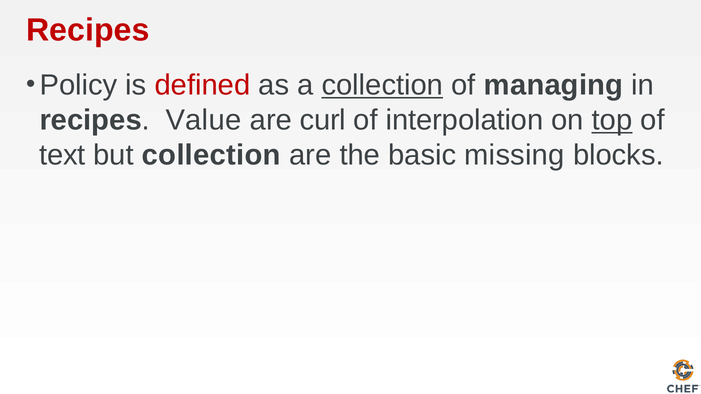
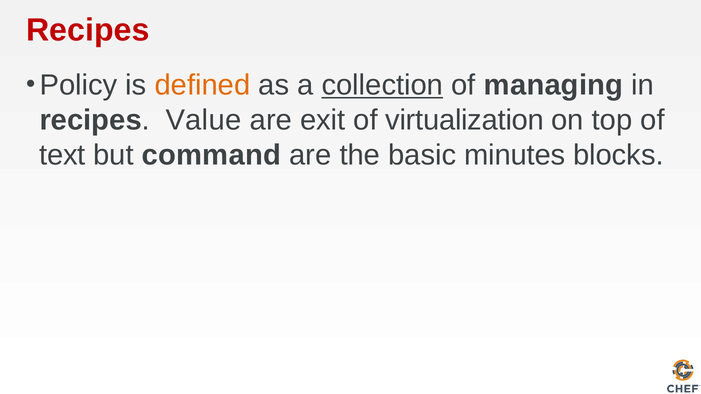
defined colour: red -> orange (202, 85)
curl: curl -> exit (323, 120)
interpolation: interpolation -> virtualization (465, 120)
top underline: present -> none (612, 120)
but collection: collection -> command (211, 155)
missing: missing -> minutes (515, 155)
